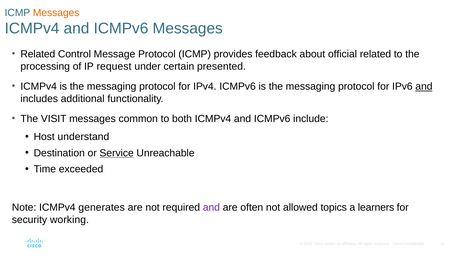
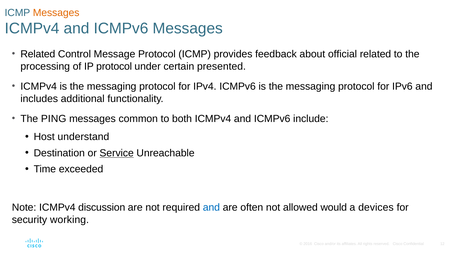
IP request: request -> protocol (114, 66)
and underline: present -> none (424, 86)
VISIT: VISIT -> PING (54, 119)
generates: generates -> discussion (102, 207)
and colour: purple -> blue (211, 207)
topics: topics -> would (334, 207)
learners: learners -> devices (376, 207)
